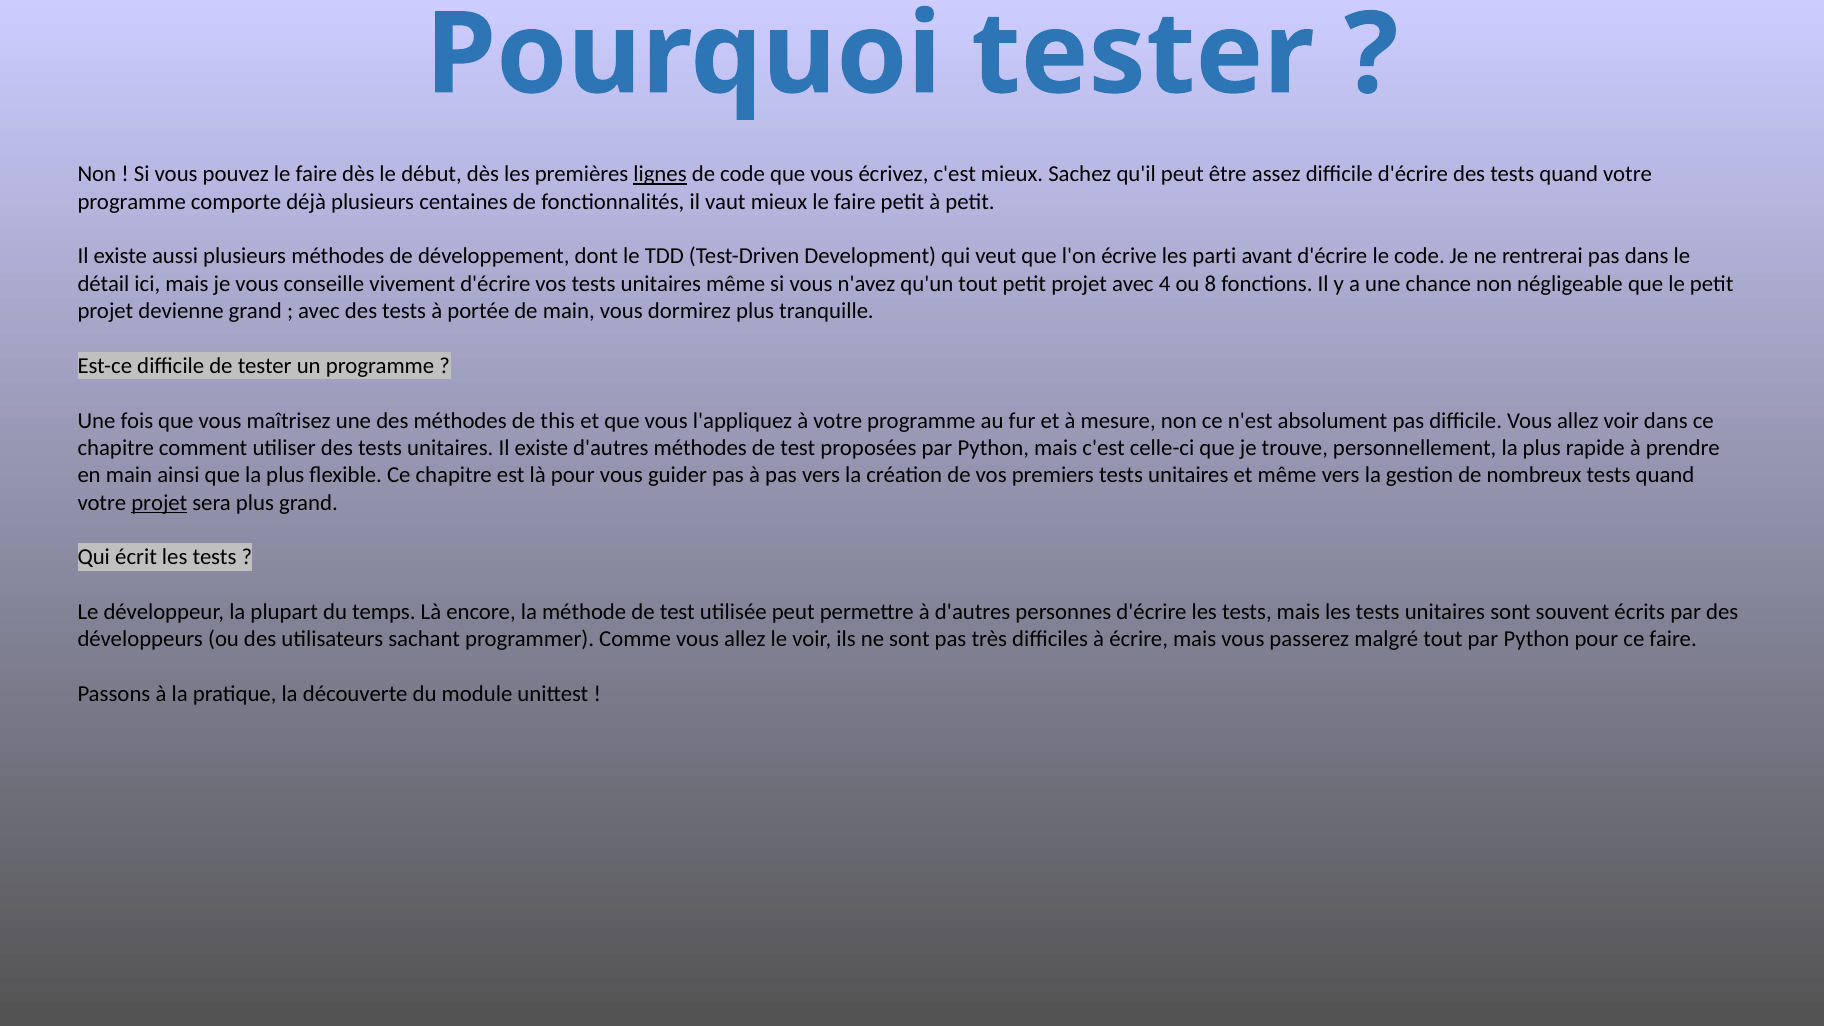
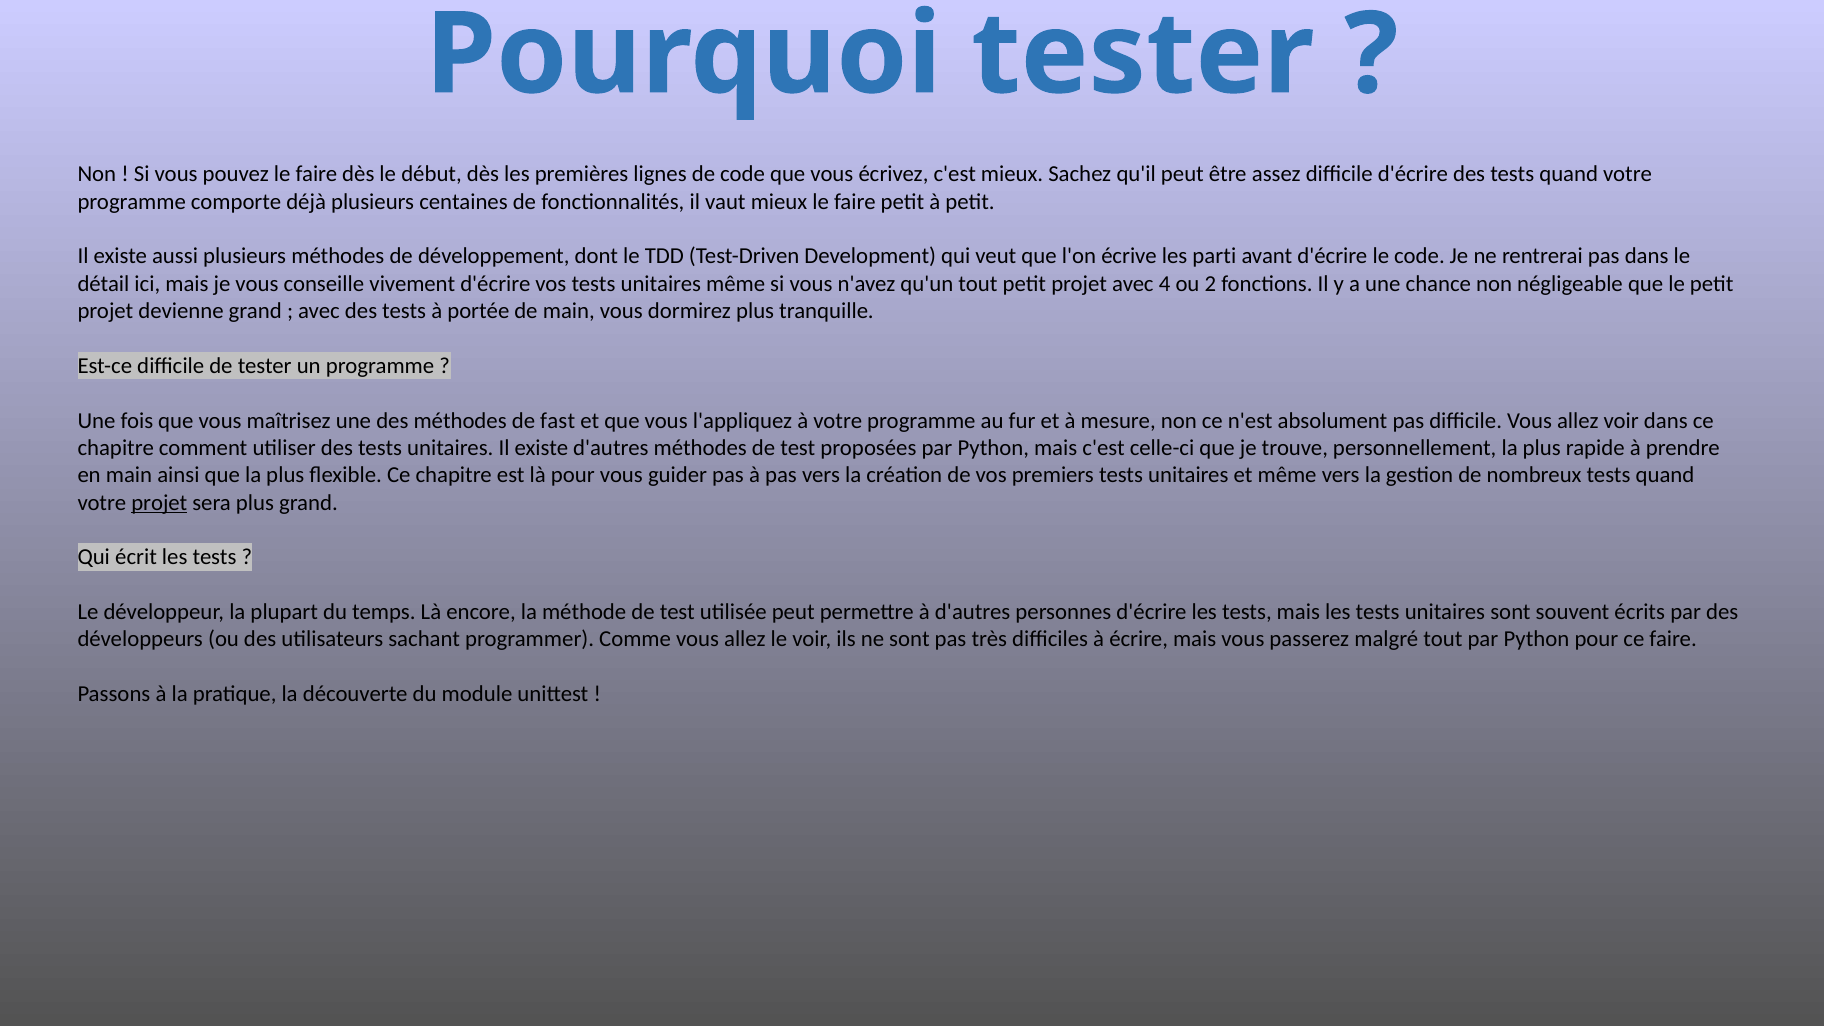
lignes underline: present -> none (660, 174)
8: 8 -> 2 (1210, 284)
this: this -> fast (558, 420)
